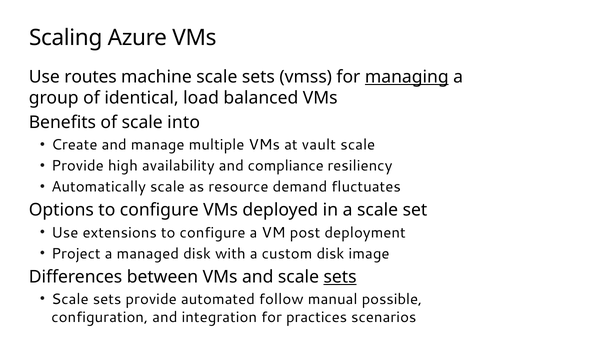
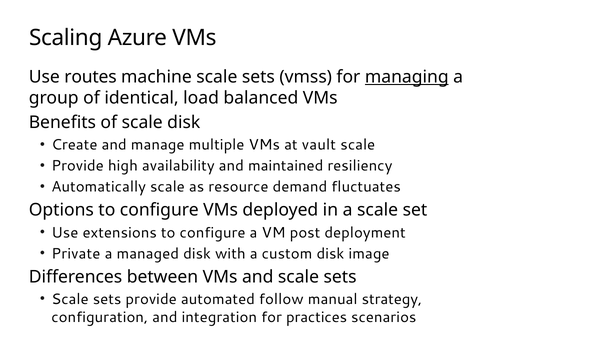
scale into: into -> disk (184, 123)
compliance: compliance -> maintained (286, 166)
Project: Project -> Private (76, 254)
sets underline: present -> none (340, 277)
possible: possible -> strategy (392, 299)
